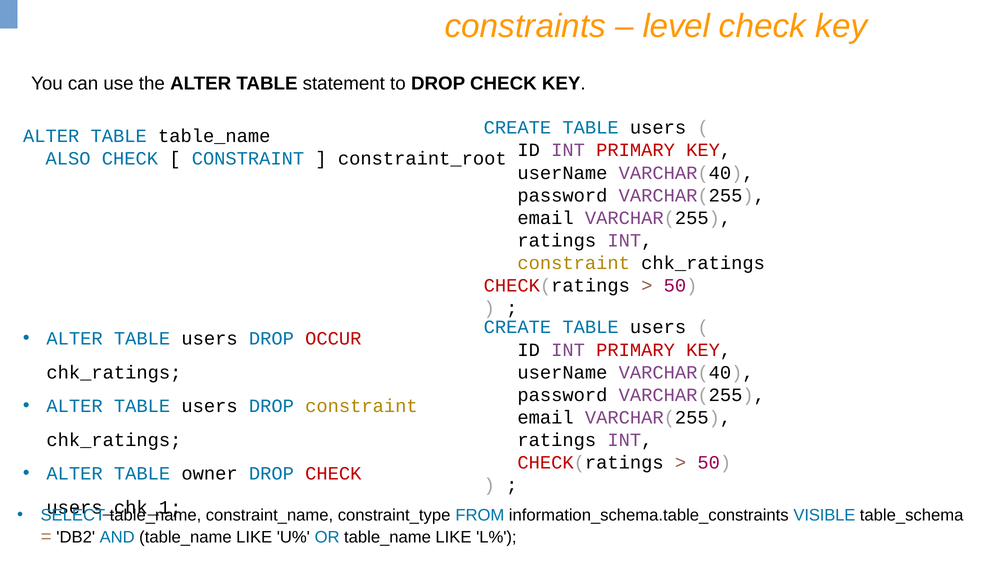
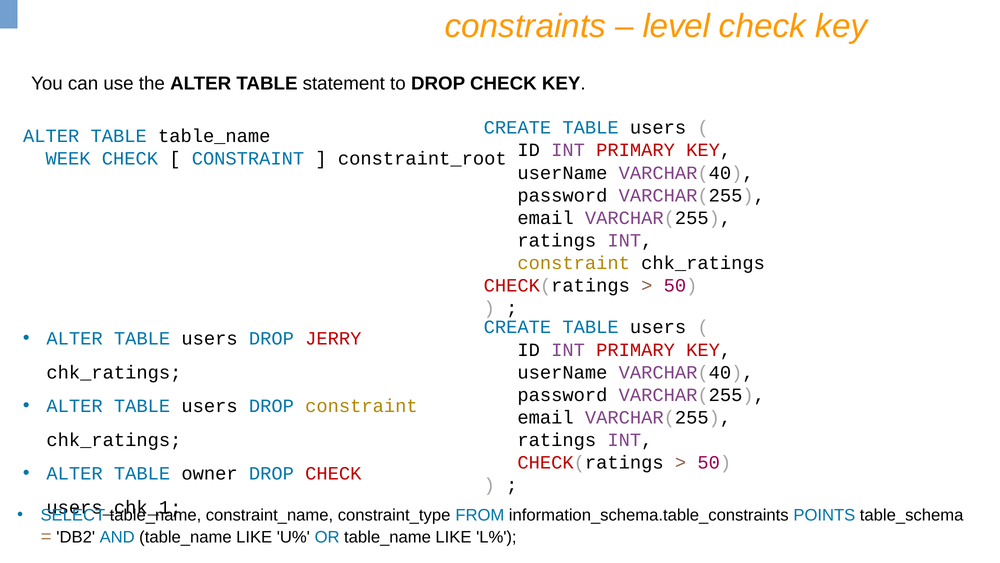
ALSO: ALSO -> WEEK (68, 158)
OCCUR: OCCUR -> JERRY (333, 338)
VISIBLE: VISIBLE -> POINTS (824, 515)
